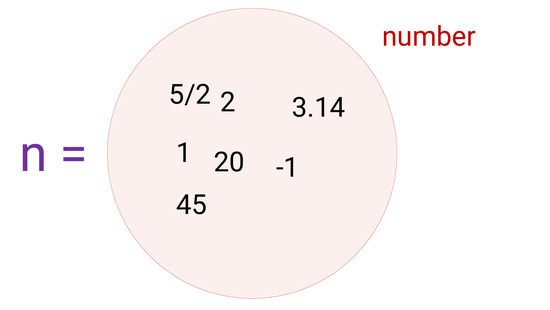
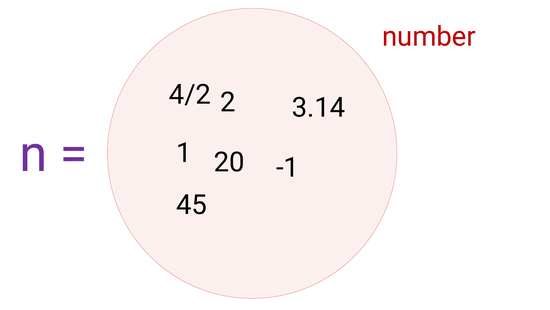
5/2: 5/2 -> 4/2 (190, 95)
